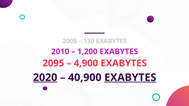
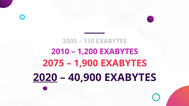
2095: 2095 -> 2075 (53, 63)
4,900: 4,900 -> 1,900 (86, 63)
EXABYTES underline: present -> none (130, 78)
